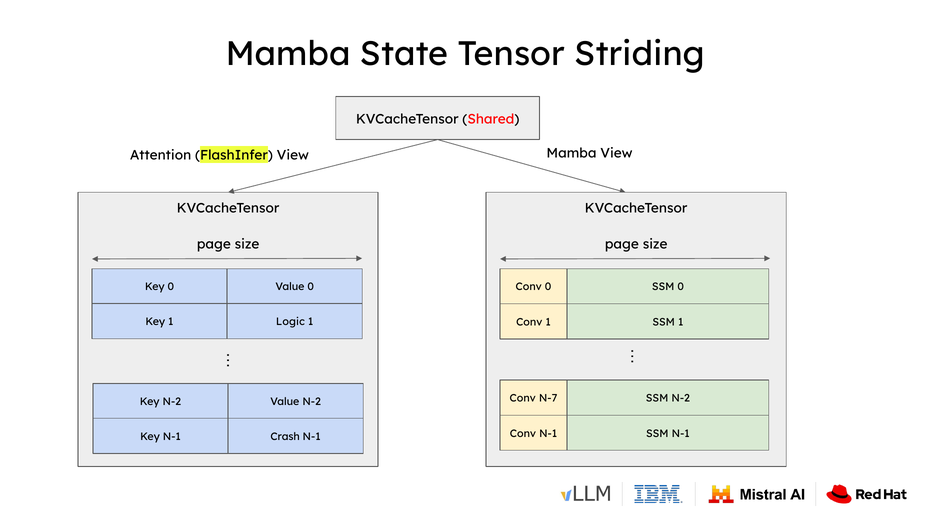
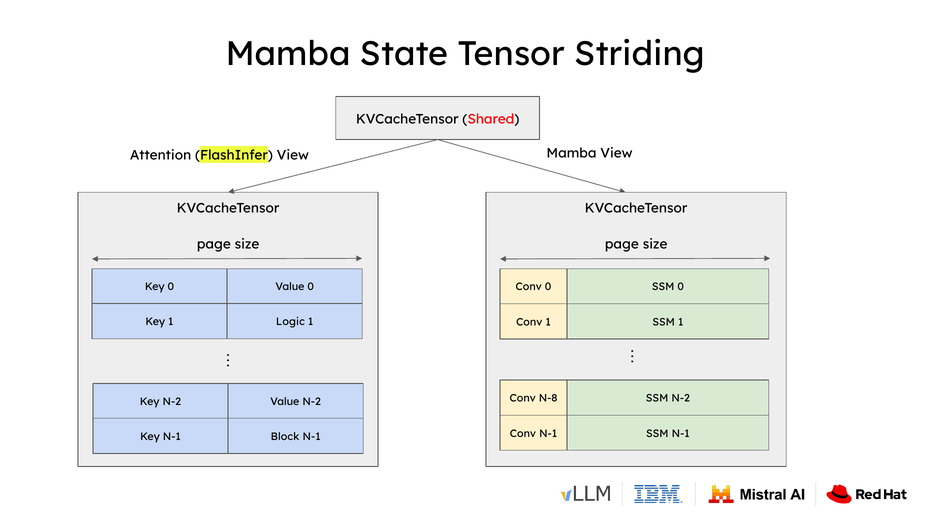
N-7: N-7 -> N-8 (548, 398)
Crash: Crash -> Block (285, 436)
